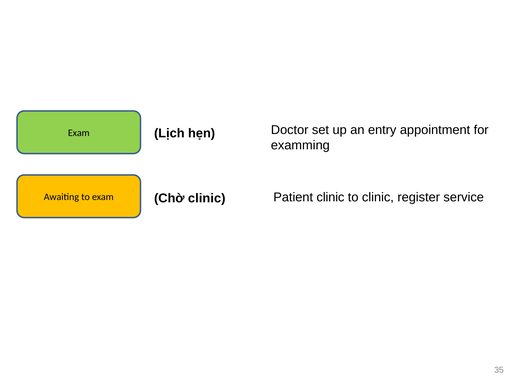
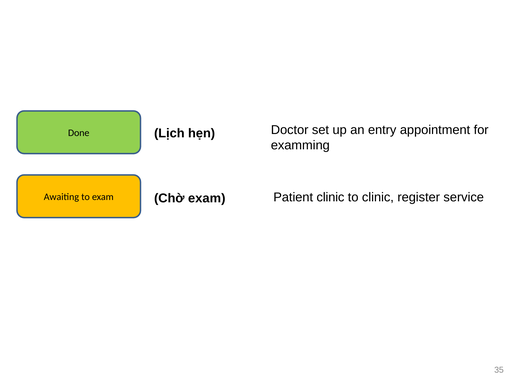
Exam: Exam -> Done (79, 133)
Chờ clinic: clinic -> exam (207, 198)
